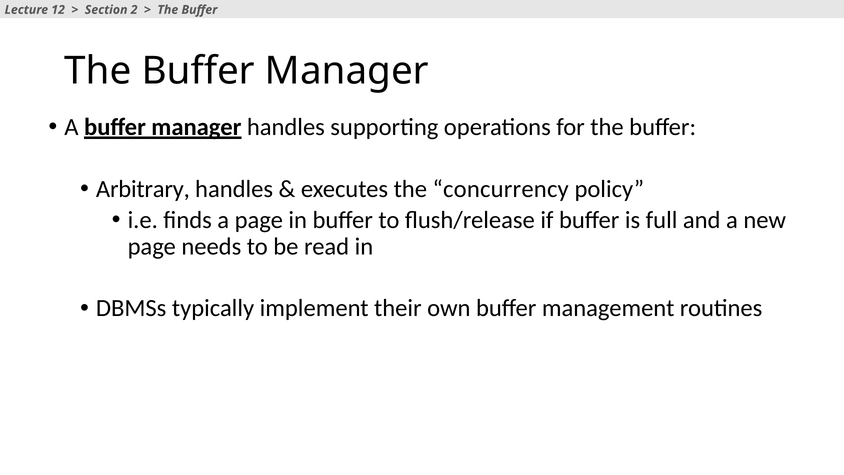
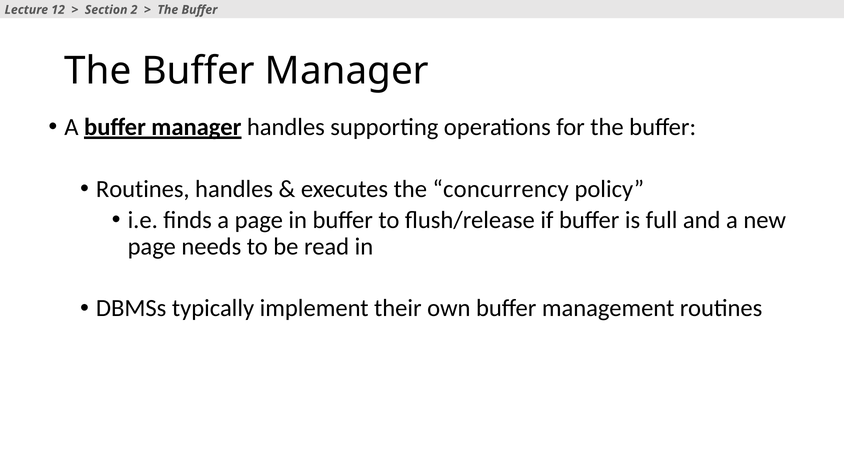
Arbitrary: Arbitrary -> Routines (143, 189)
